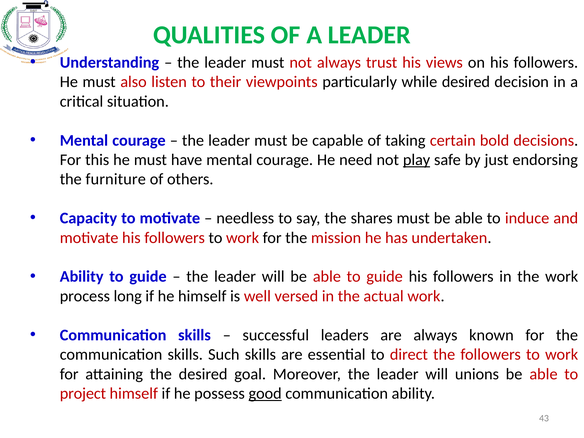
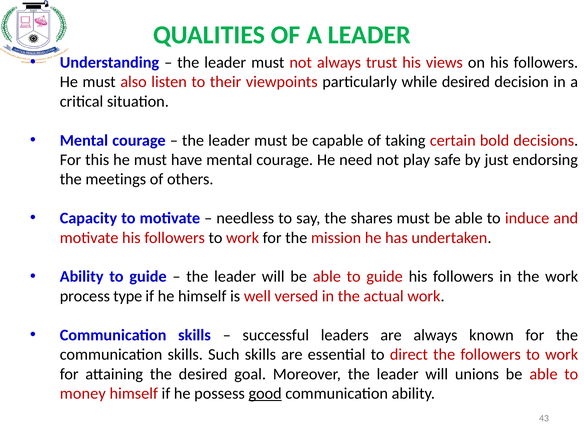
play underline: present -> none (417, 160)
furniture: furniture -> meetings (116, 179)
long: long -> type (128, 296)
project: project -> money (83, 393)
